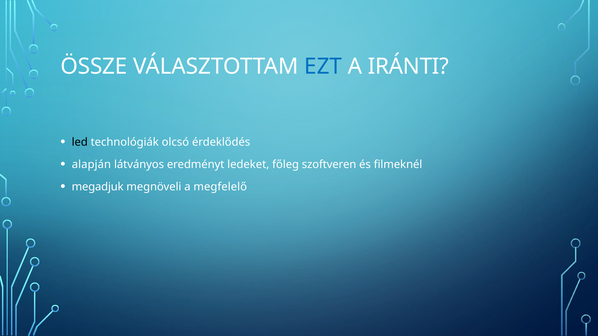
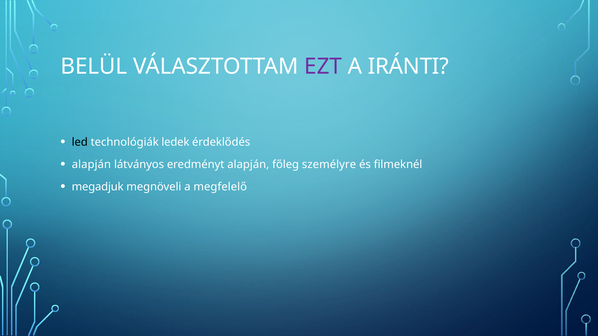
ÖSSZE: ÖSSZE -> BELÜL (94, 66)
EZT colour: blue -> purple (323, 66)
olcsó: olcsó -> ledek (175, 142)
eredményt ledeket: ledeket -> alapján (248, 165)
szoftveren: szoftveren -> személyre (329, 165)
